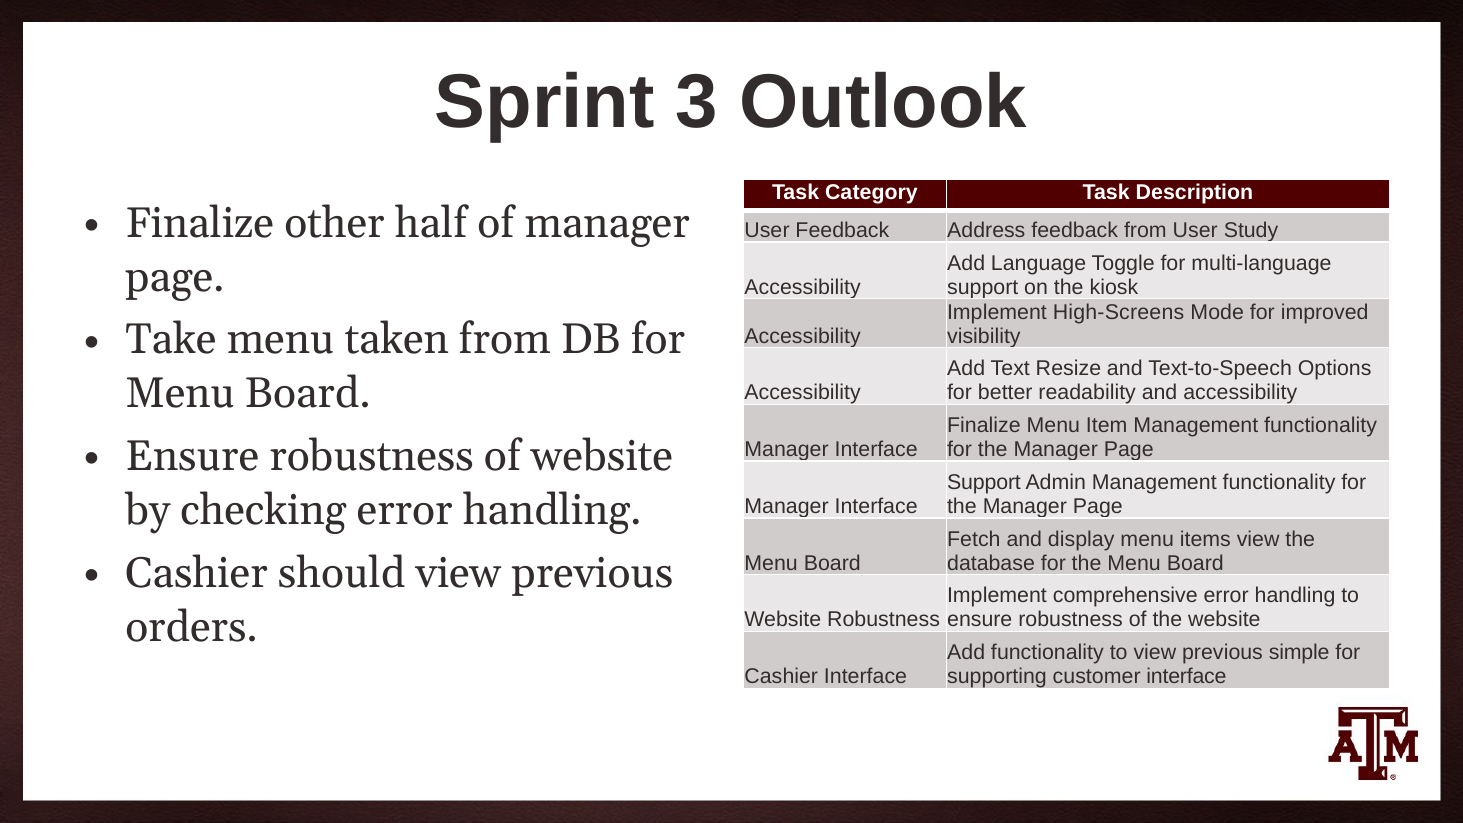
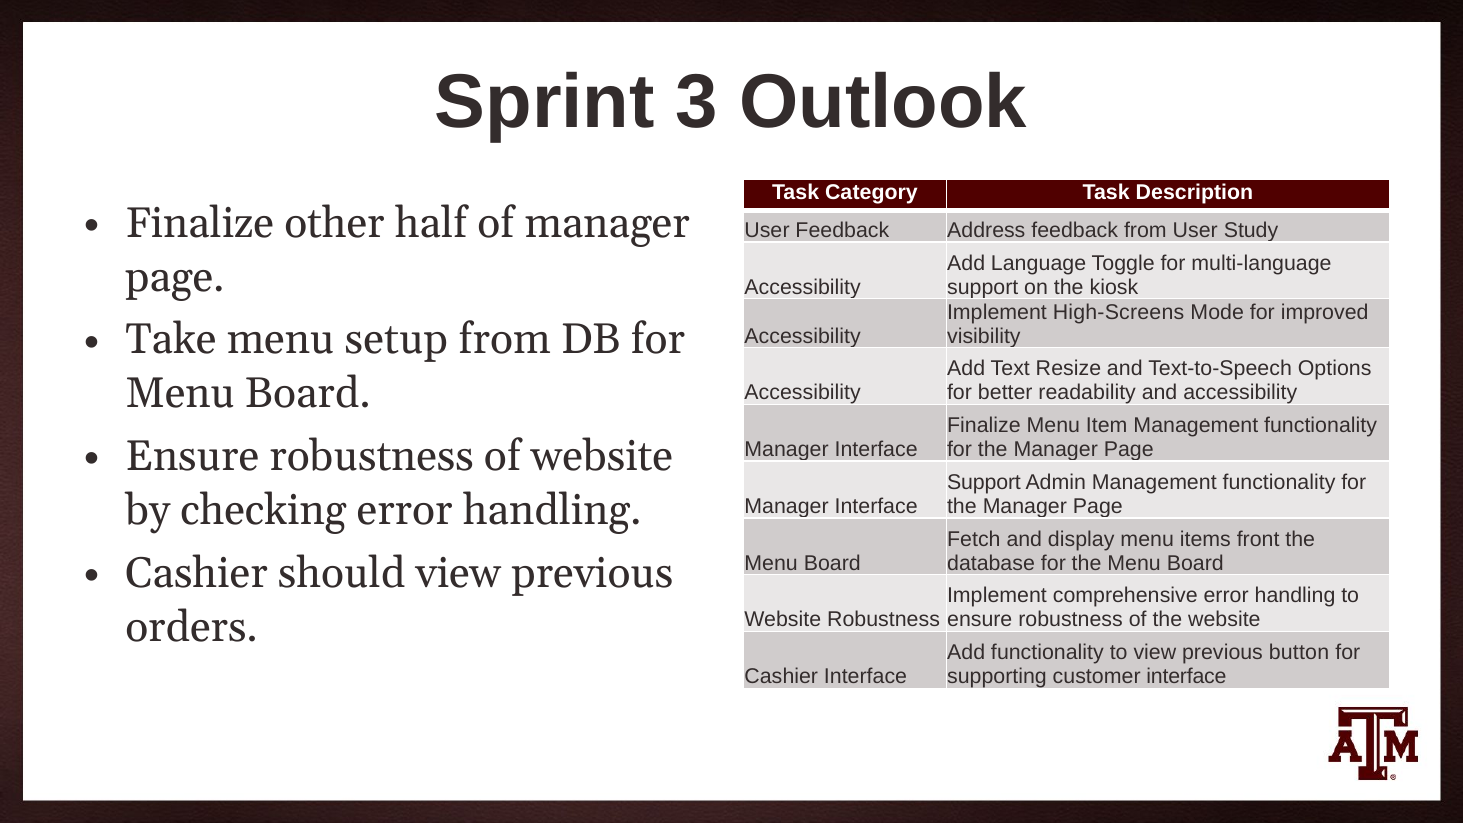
taken: taken -> setup (396, 340)
items view: view -> front (1258, 539)
simple: simple -> button (1299, 653)
